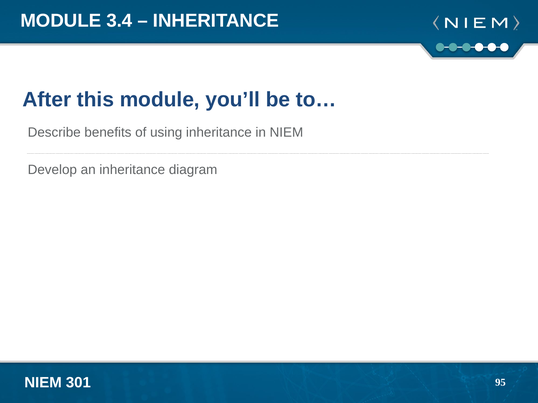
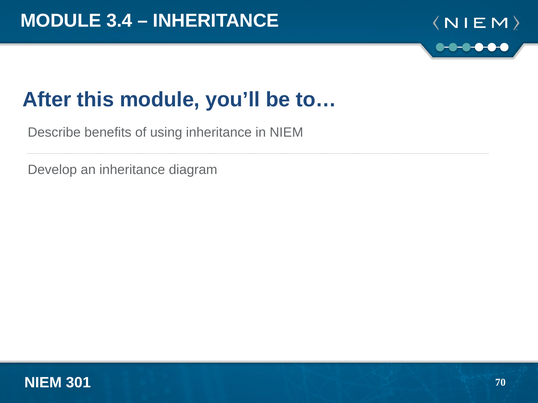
95: 95 -> 70 (500, 383)
